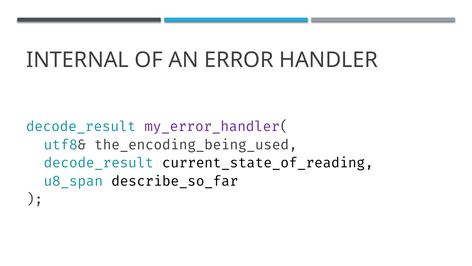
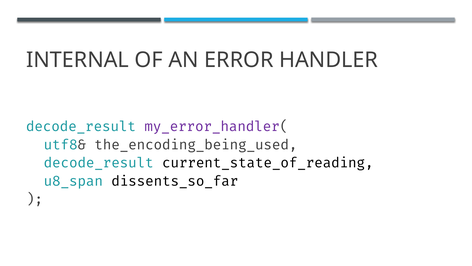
describe_so_far: describe_so_far -> dissents_so_far (175, 181)
